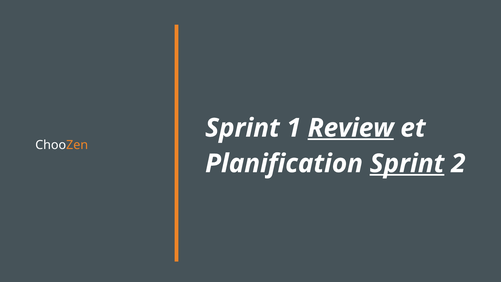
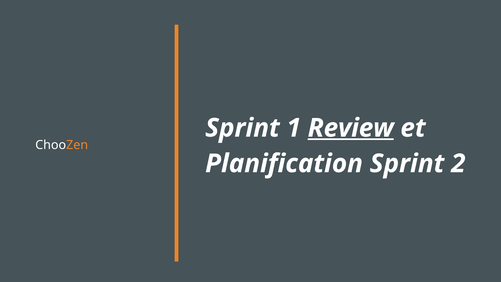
Sprint underline: present -> none (407, 163)
